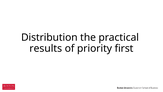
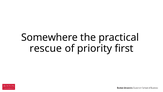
Distribution: Distribution -> Somewhere (49, 37)
results: results -> rescue (46, 48)
